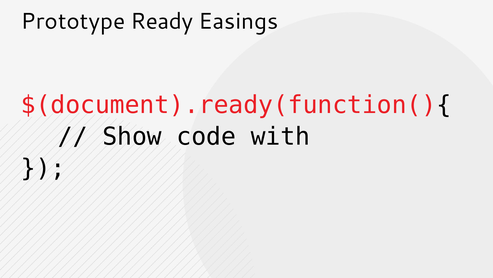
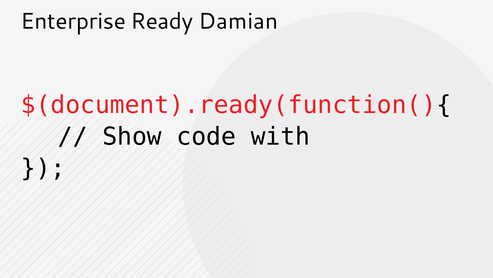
Prototype: Prototype -> Enterprise (73, 21)
Easings: Easings -> Damian (238, 21)
